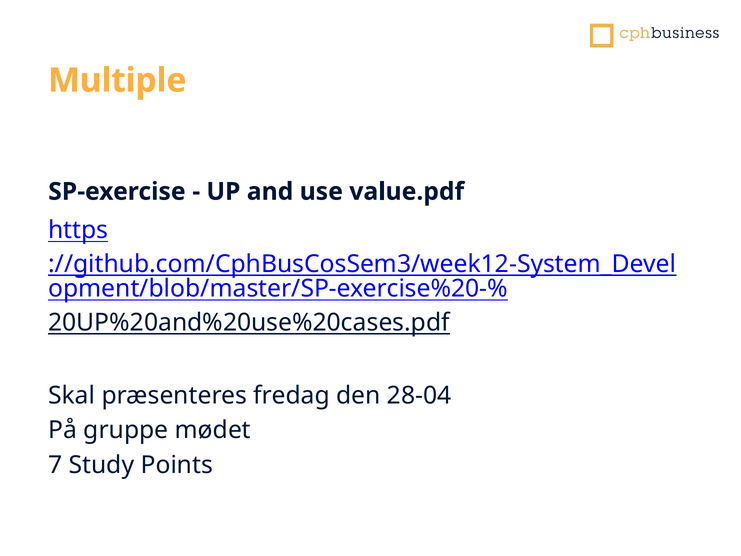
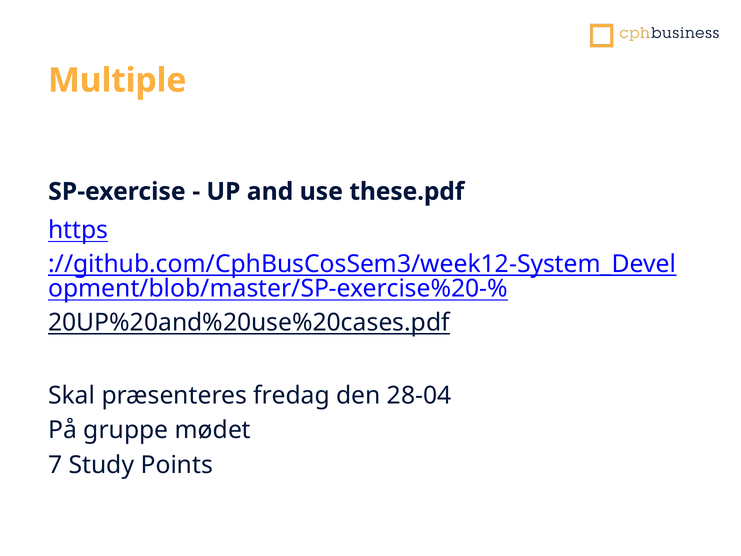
value.pdf: value.pdf -> these.pdf (407, 192)
